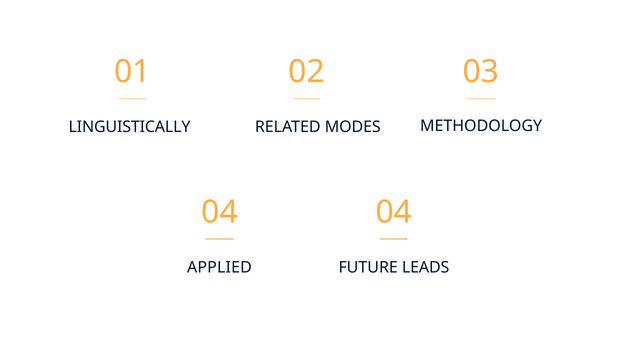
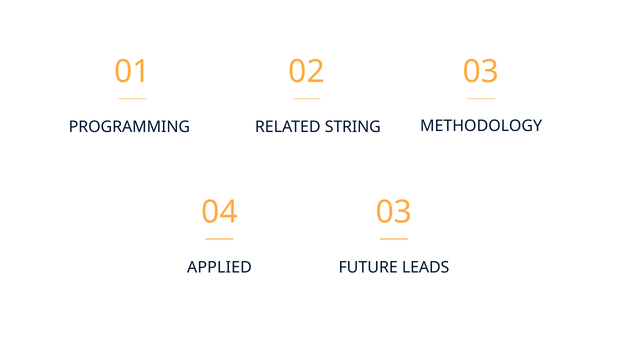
LINGUISTICALLY: LINGUISTICALLY -> PROGRAMMING (129, 127)
MODES: MODES -> STRING (353, 127)
04 04: 04 -> 03 (394, 212)
